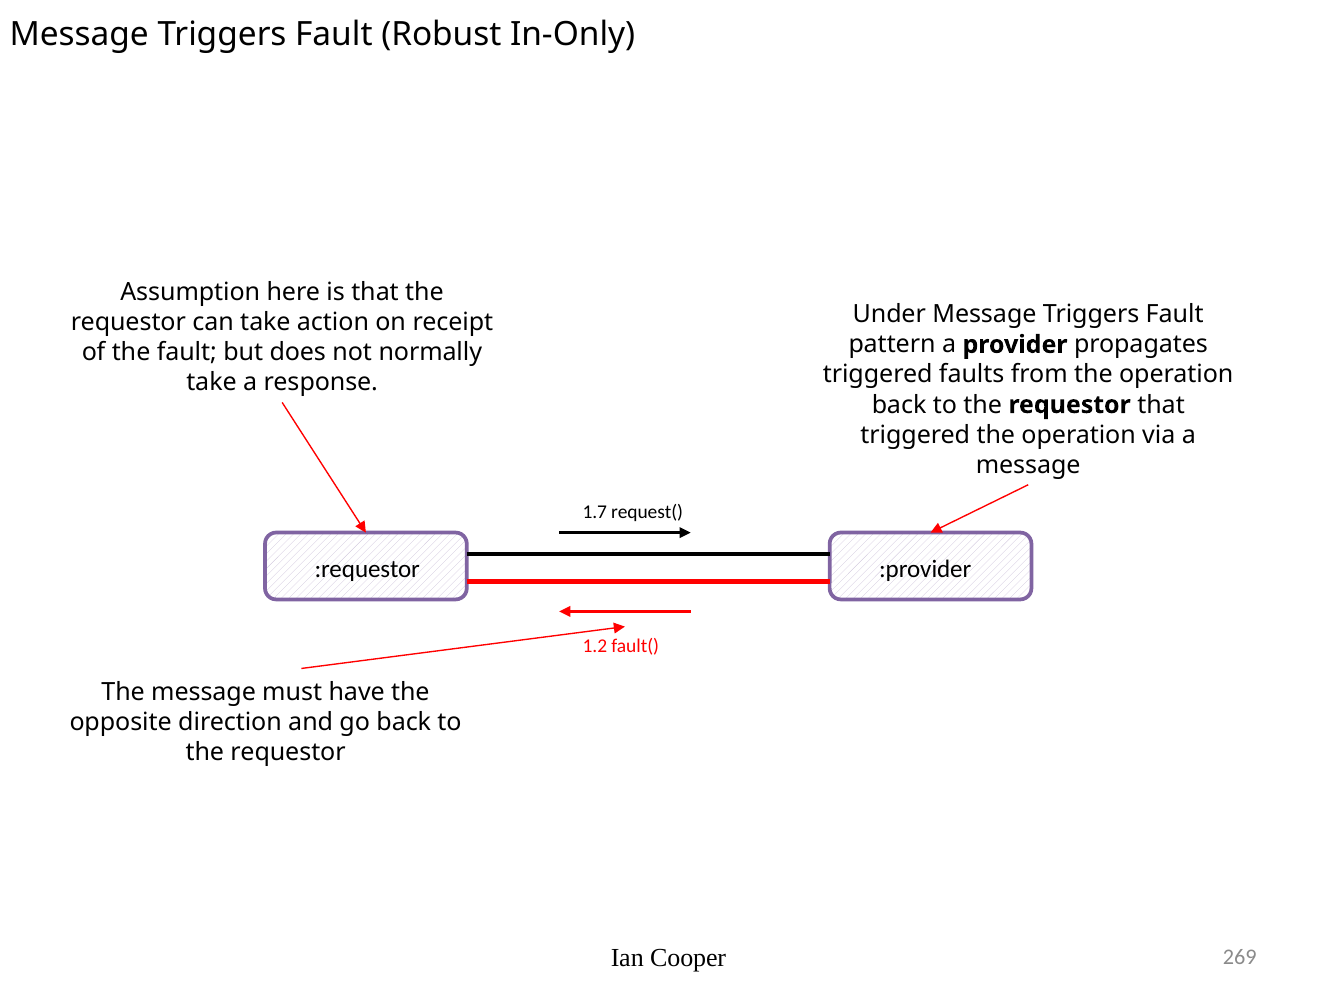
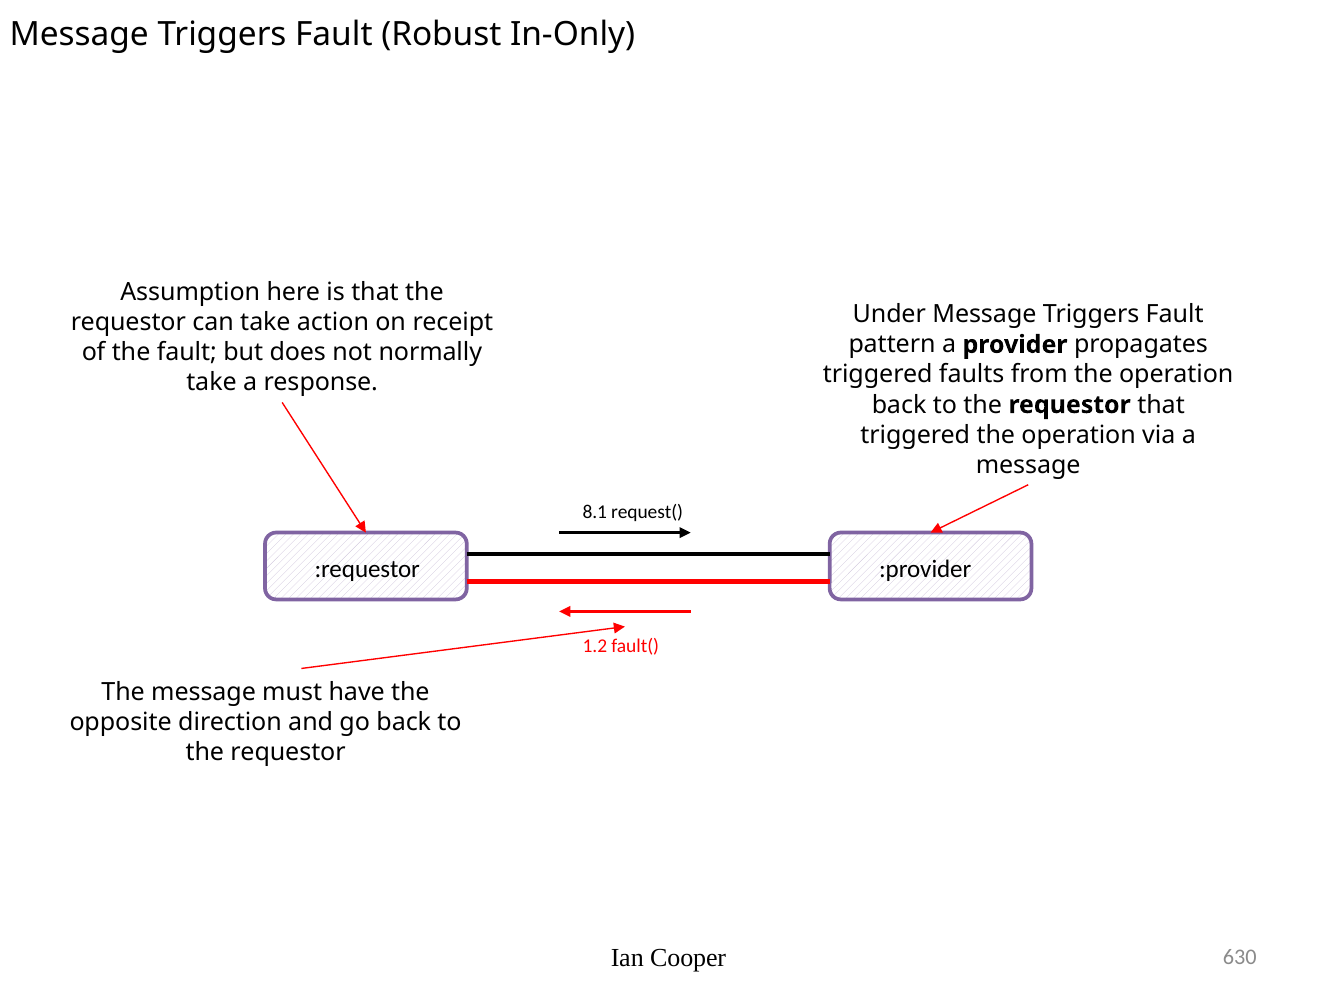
1.7: 1.7 -> 8.1 (595, 512)
269: 269 -> 630 (1240, 957)
